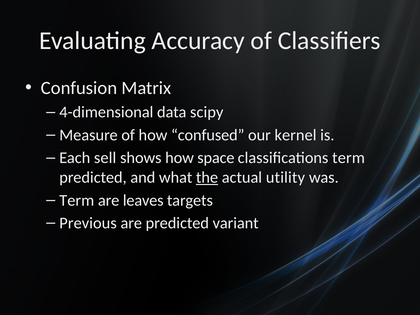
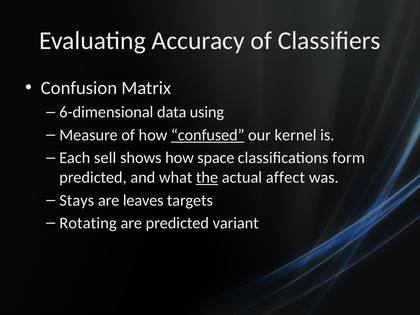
4-dimensional: 4-dimensional -> 6-dimensional (106, 112)
scipy: scipy -> using (207, 112)
confused underline: none -> present (208, 135)
classifications term: term -> form (349, 158)
utility: utility -> affect (285, 177)
Term: Term -> Stays (77, 200)
Previous: Previous -> Rotating (88, 223)
